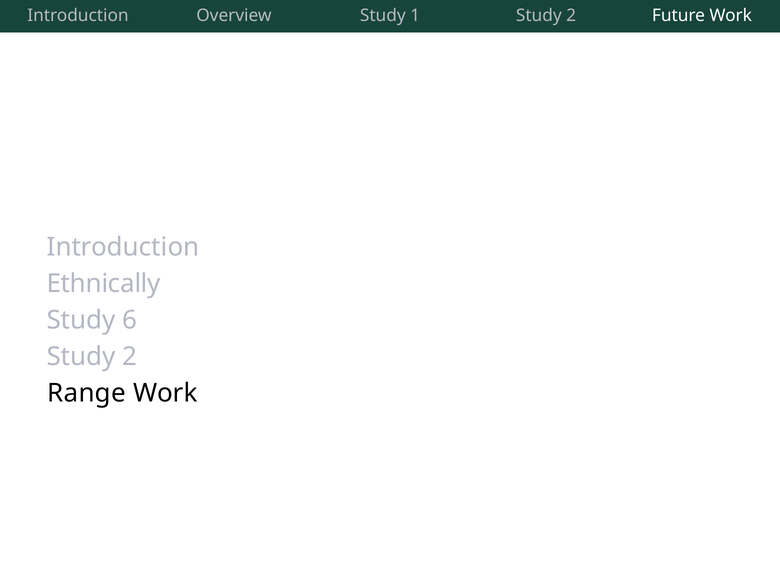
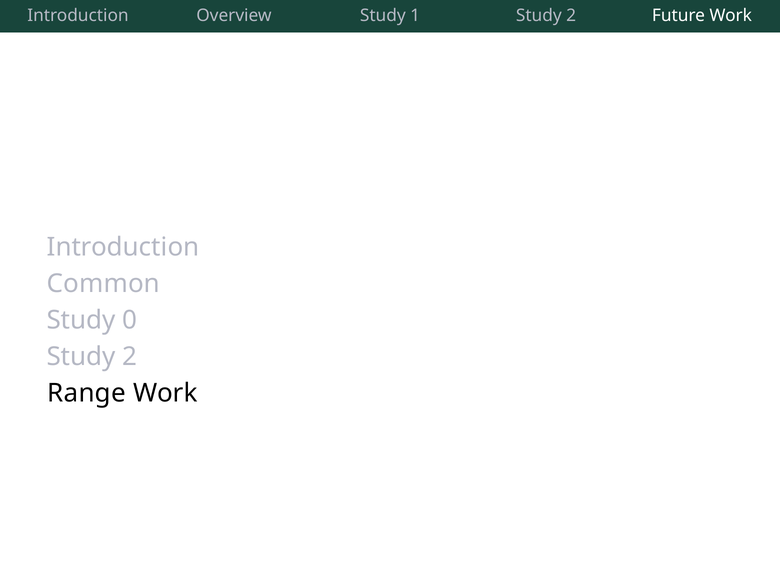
Ethnically: Ethnically -> Common (103, 284)
6: 6 -> 0 (130, 320)
